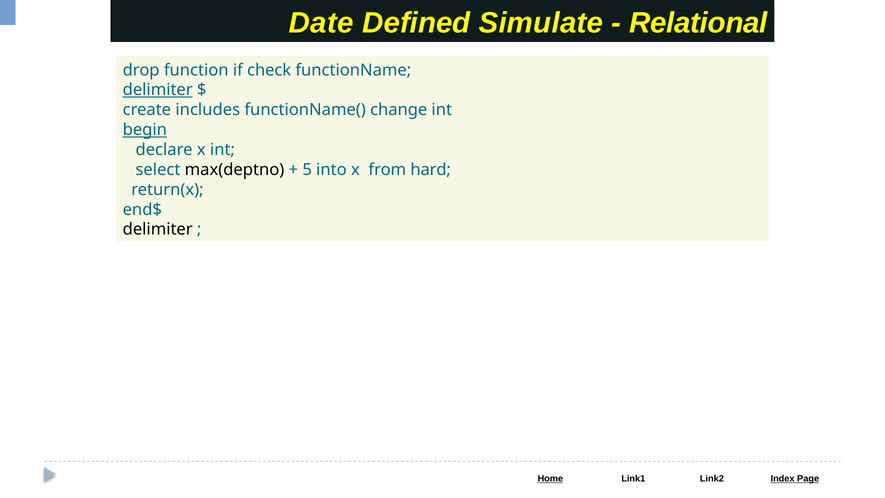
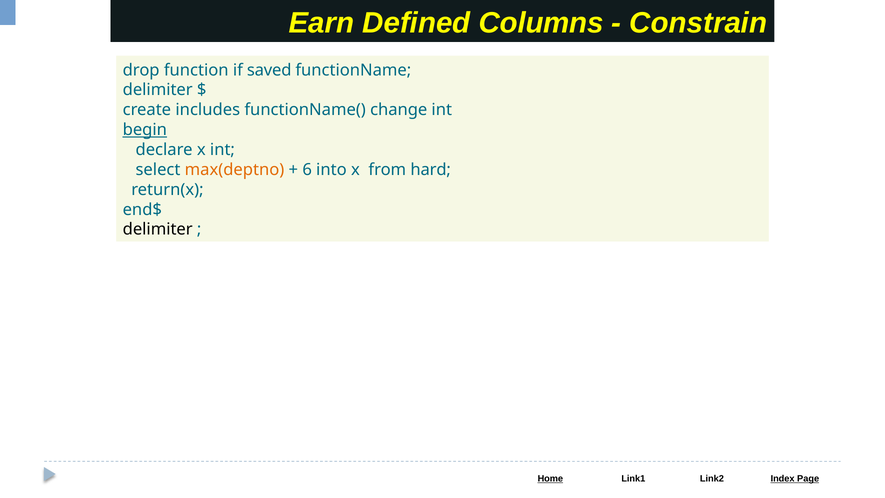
Date: Date -> Earn (321, 23)
Simulate: Simulate -> Columns (541, 23)
Relational: Relational -> Constrain (698, 23)
check: check -> saved (269, 70)
delimiter underline: present -> none (158, 90)
max(deptno colour: black -> orange (234, 170)
5: 5 -> 6 (307, 170)
